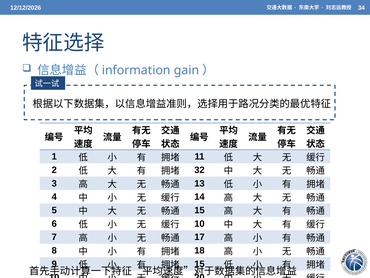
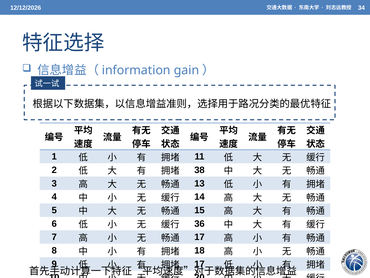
32: 32 -> 38 (200, 170)
10: 10 -> 36 (200, 223)
15: 15 -> 17 (200, 264)
